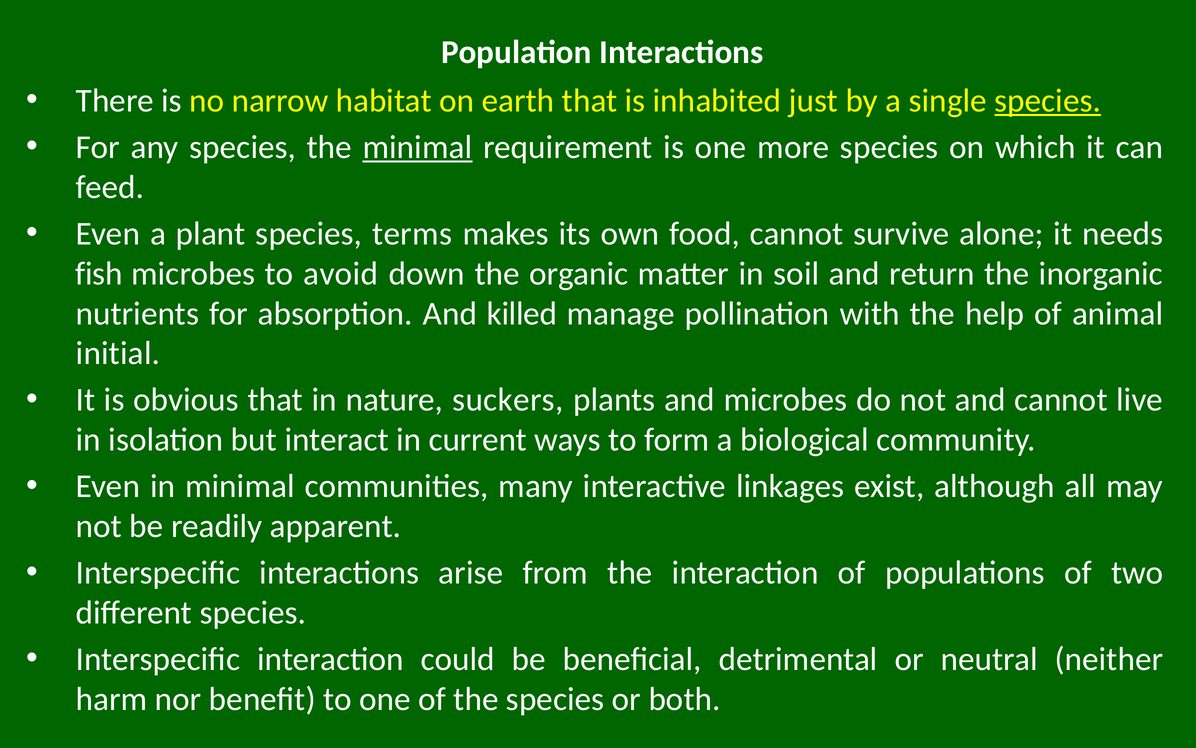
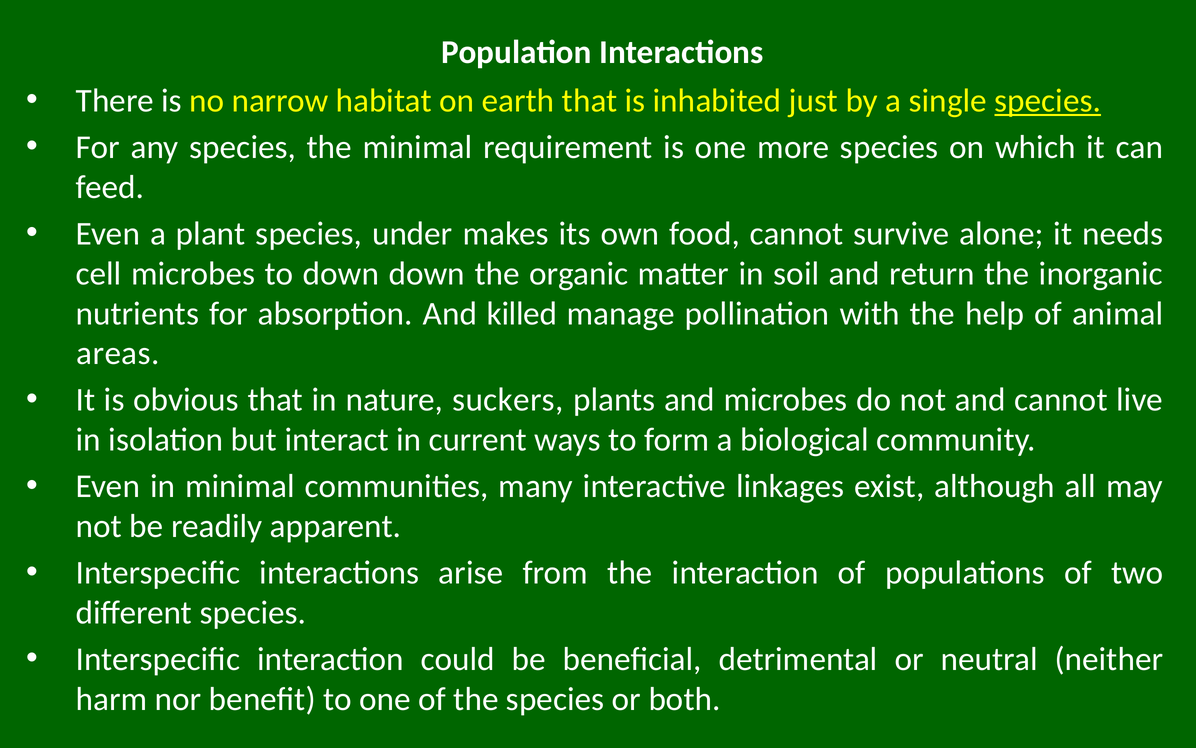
minimal underline: present -> none (417, 147)
terms: terms -> under (412, 234)
fish: fish -> cell (99, 273)
to avoid: avoid -> down (341, 273)
initial: initial -> areas (118, 353)
